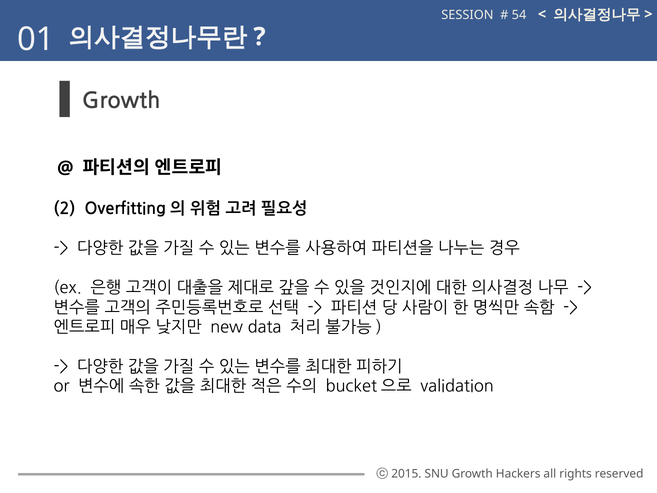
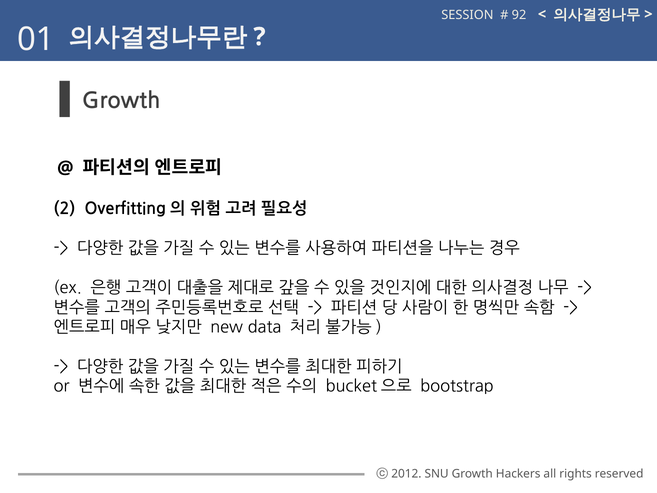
54: 54 -> 92 (519, 15)
validation: validation -> bootstrap (457, 386)
2015: 2015 -> 2012 (406, 473)
